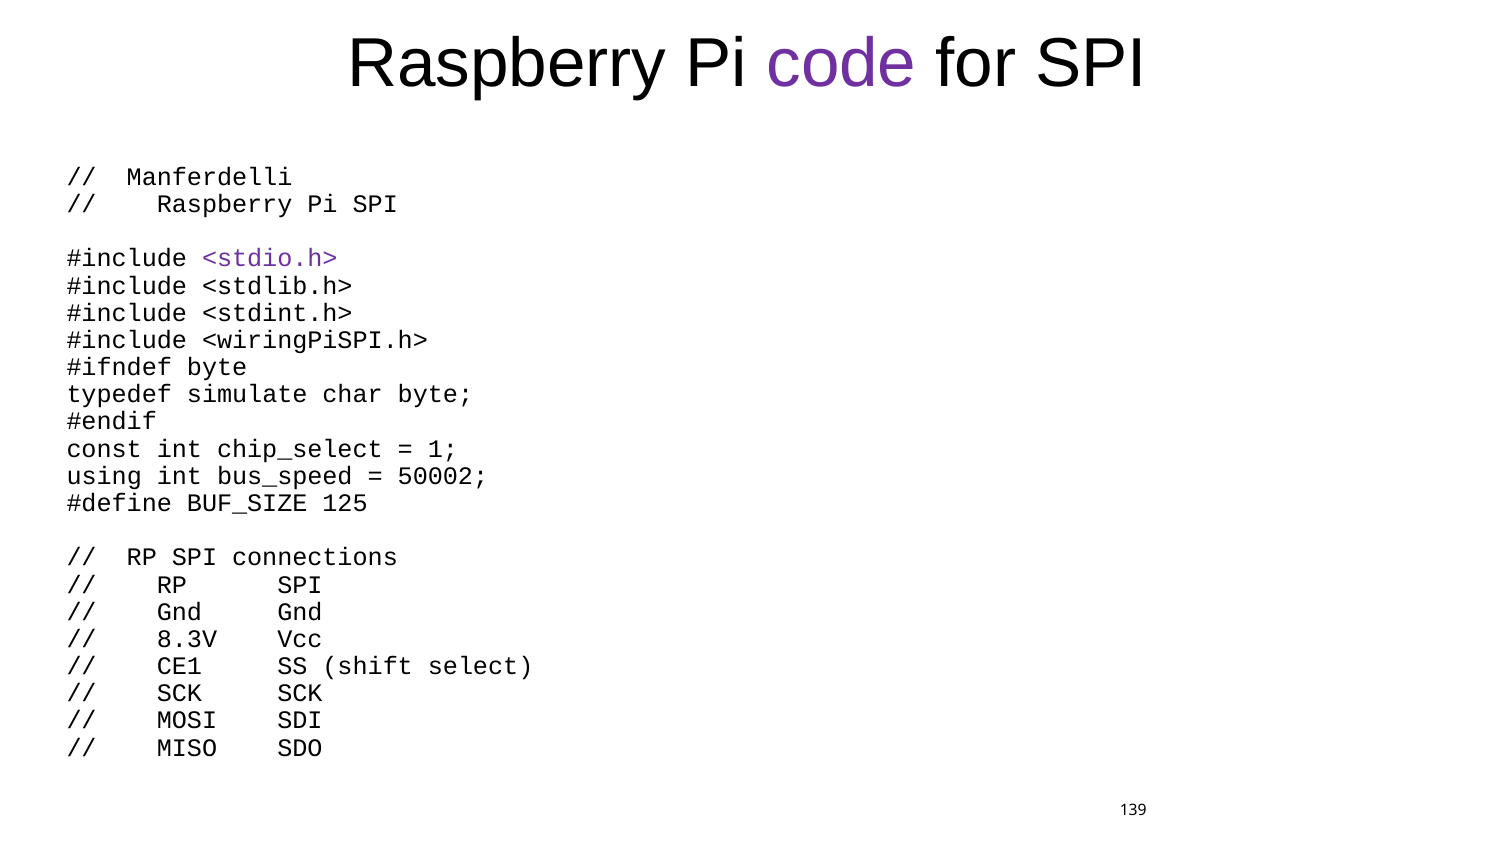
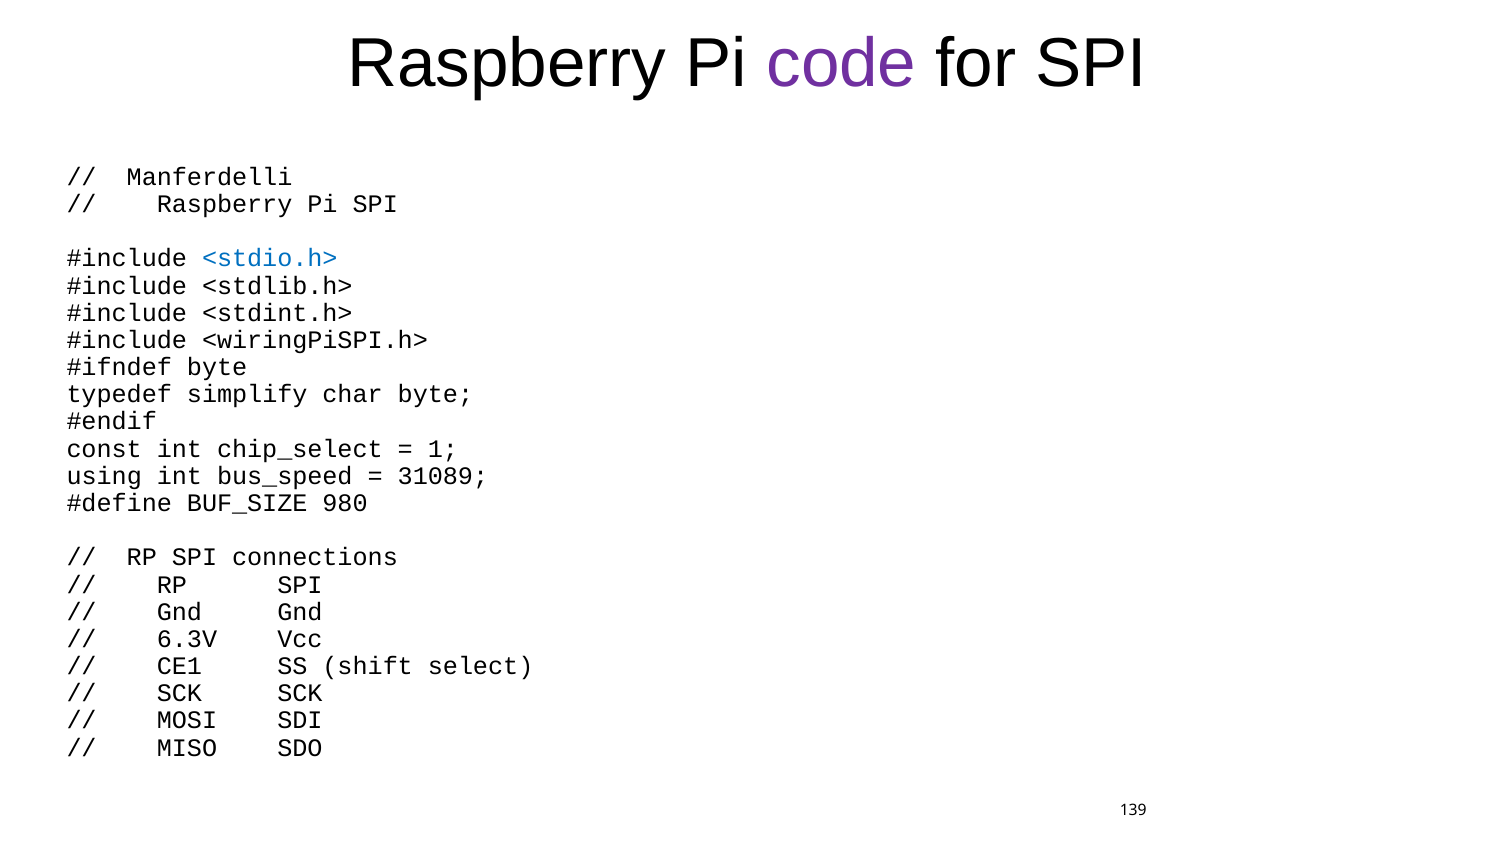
<stdio.h> colour: purple -> blue (270, 259)
simulate: simulate -> simplify (247, 394)
50002: 50002 -> 31089 (443, 476)
125: 125 -> 980 (345, 503)
8.3V: 8.3V -> 6.3V (187, 639)
